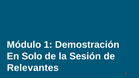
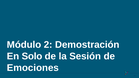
1: 1 -> 2 (48, 45)
Relevantes: Relevantes -> Emociones (33, 68)
